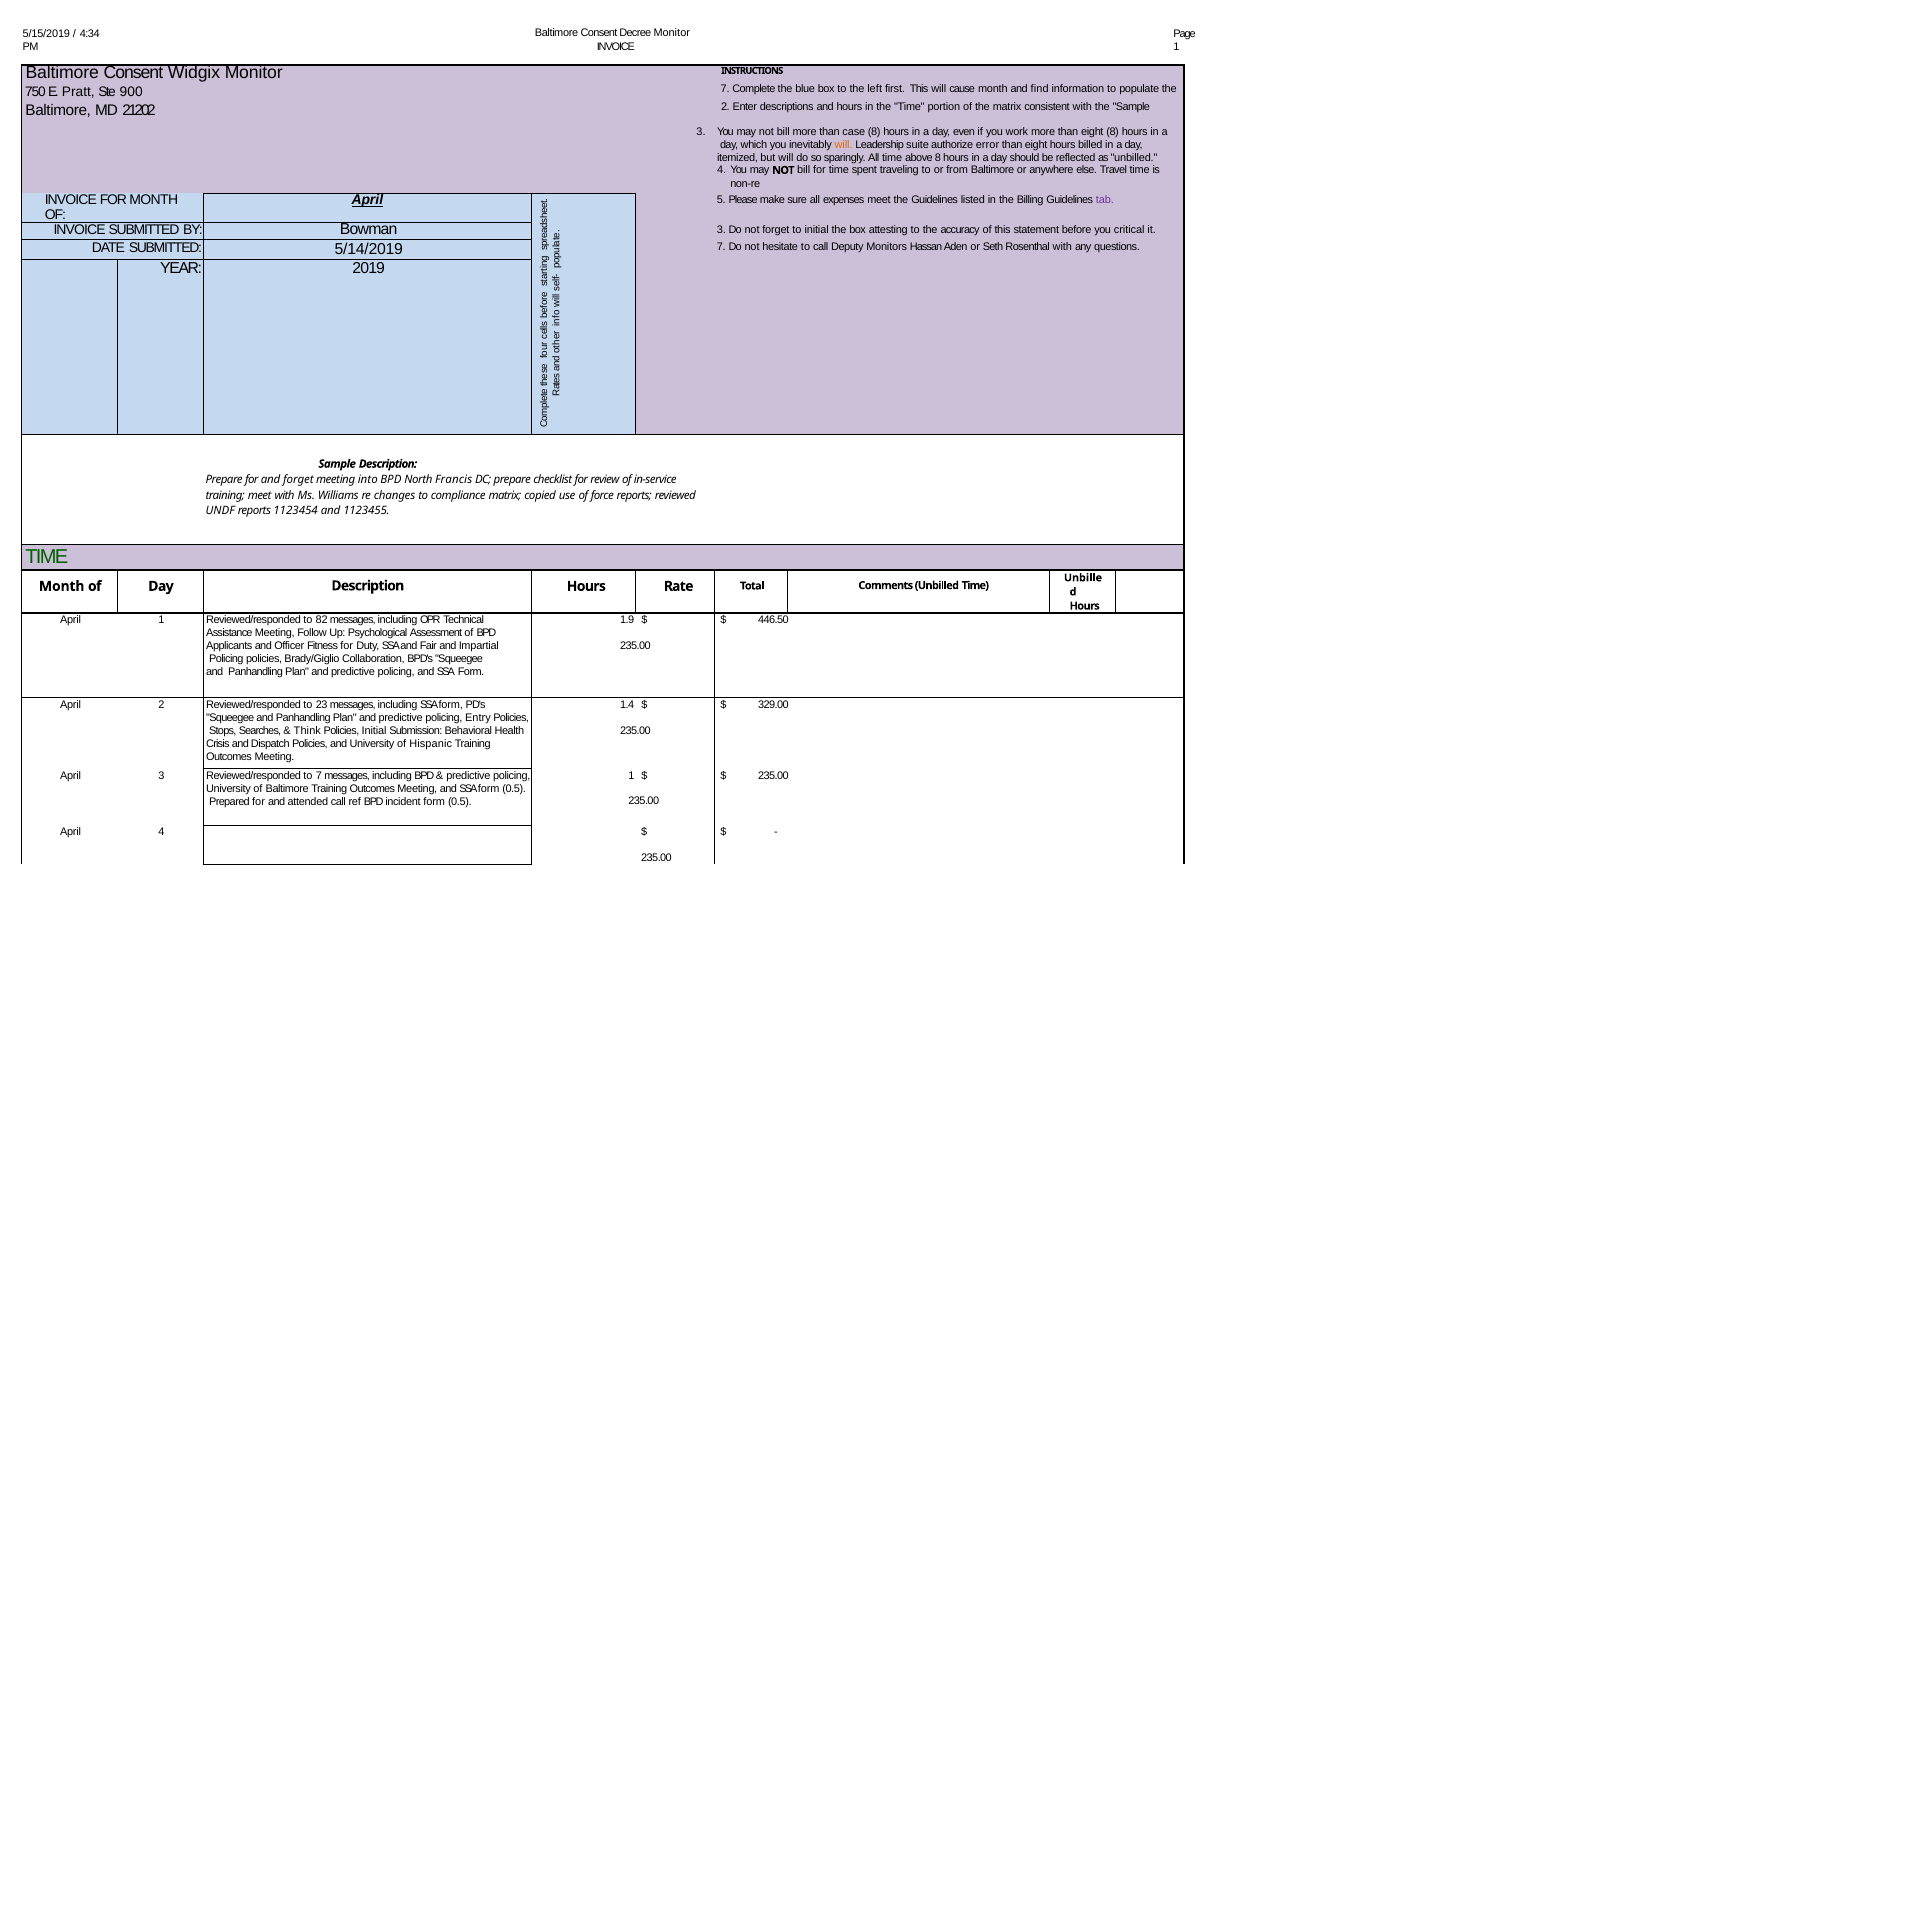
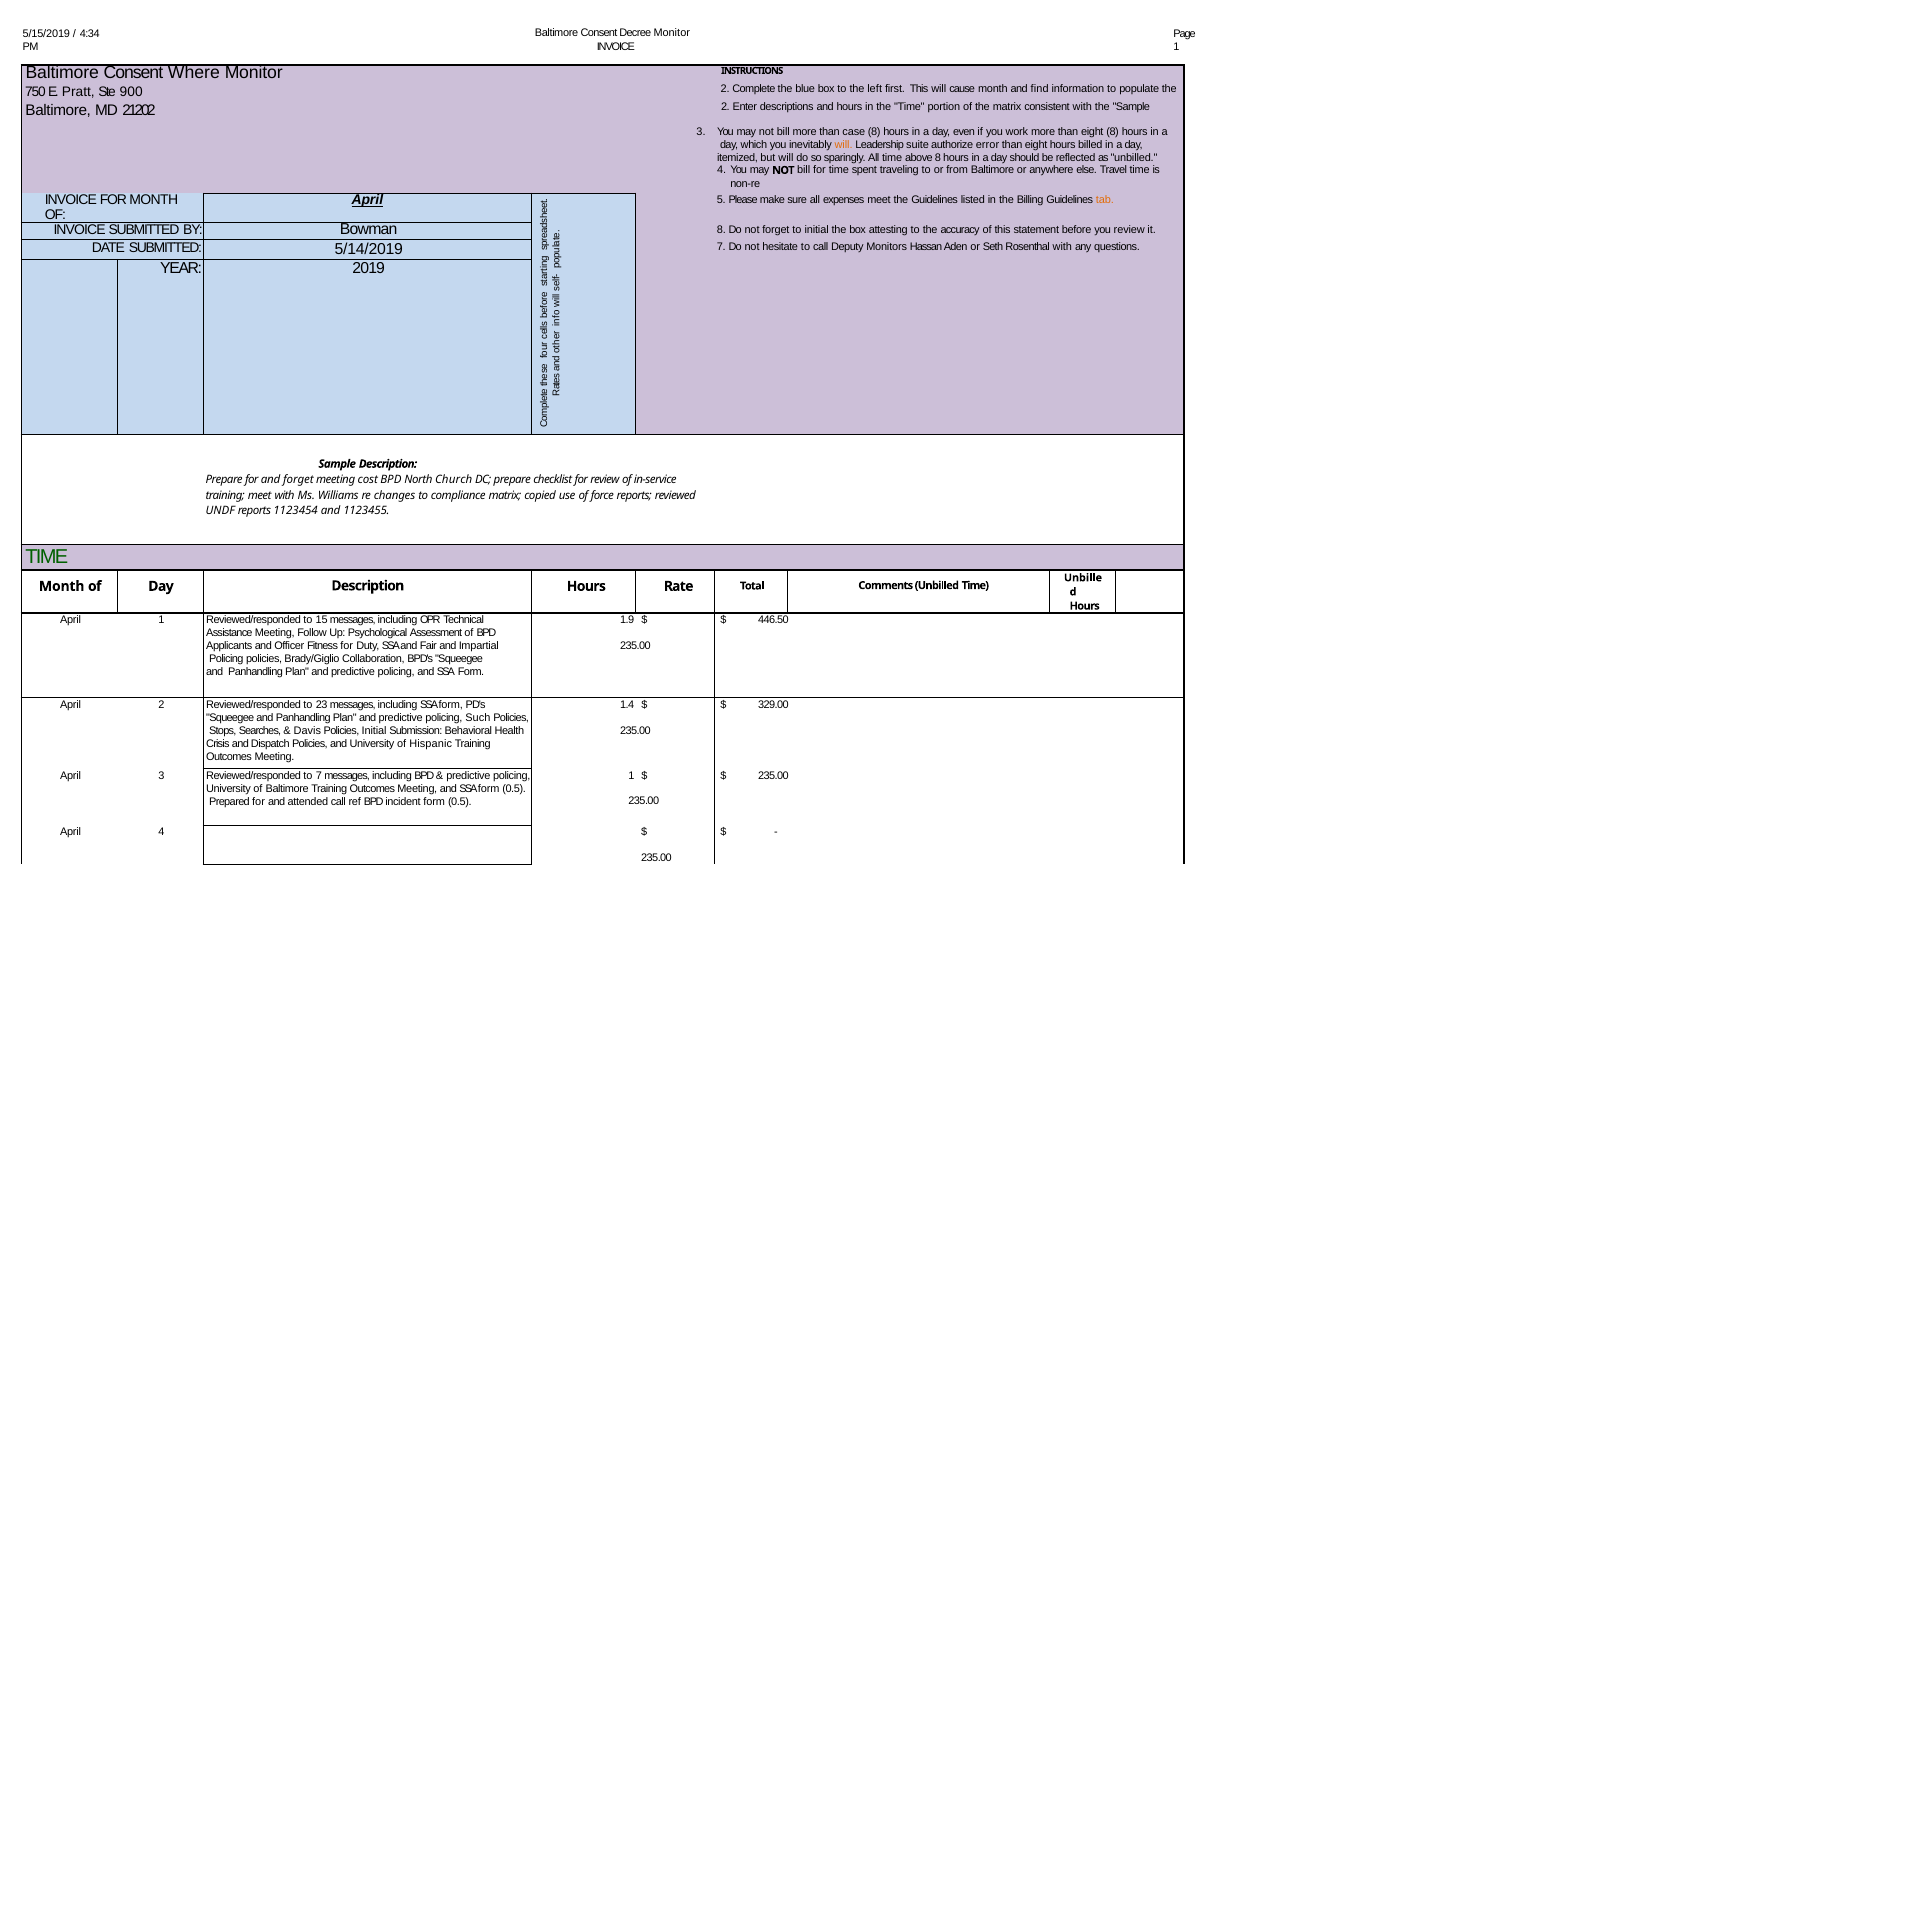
Widgix: Widgix -> Where (194, 73)
900 7: 7 -> 2 (725, 89)
tab colour: purple -> orange (1105, 200)
Bowman 3: 3 -> 8 (721, 230)
you critical: critical -> review (1129, 230)
into: into -> cost (368, 480)
Francis: Francis -> Church (454, 480)
82: 82 -> 15 (322, 620)
Entry: Entry -> Such (478, 718)
Think: Think -> Davis (307, 731)
